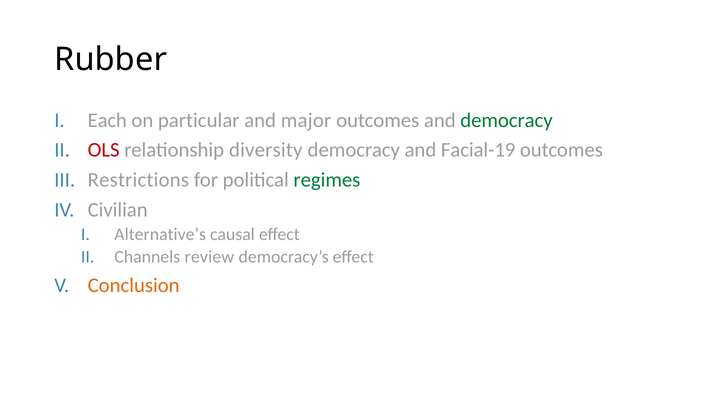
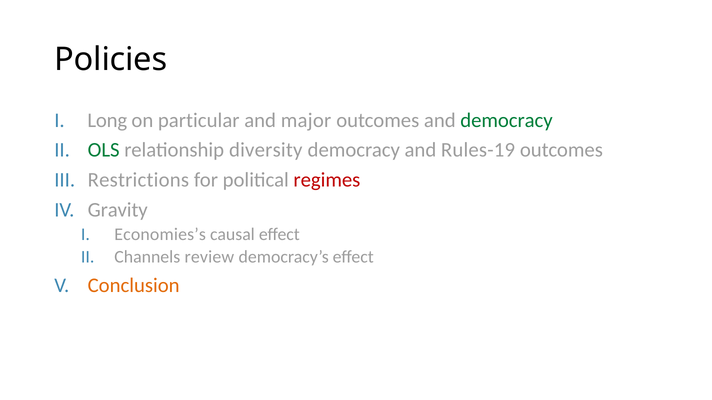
Rubber: Rubber -> Policies (111, 60)
Each: Each -> Long (107, 120)
OLS colour: red -> green (104, 150)
Facial-19: Facial-19 -> Rules-19 (478, 150)
regimes colour: green -> red (327, 180)
Civilian: Civilian -> Gravity (118, 210)
Alternative’s: Alternative’s -> Economies’s (160, 234)
